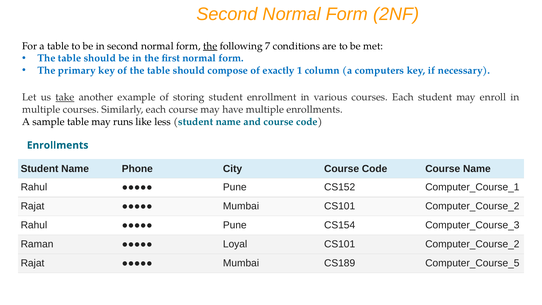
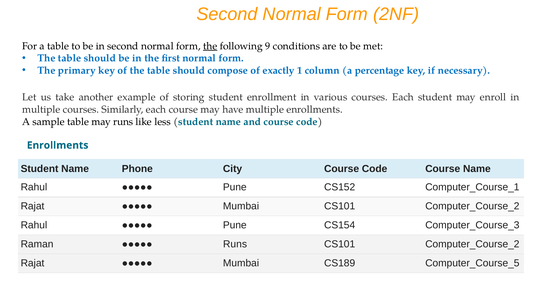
7: 7 -> 9 (268, 46)
computers: computers -> percentage (380, 70)
take underline: present -> none (65, 97)
Loyal: Loyal -> Runs (235, 244)
